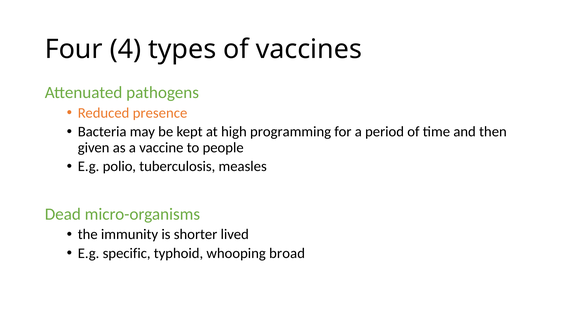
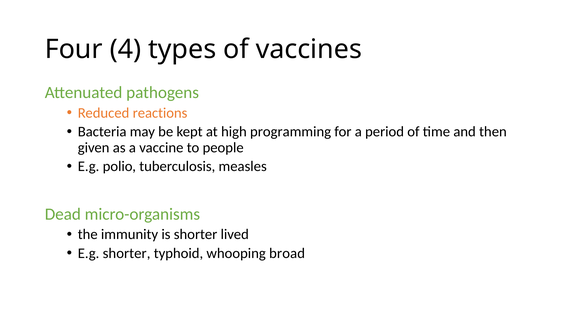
presence: presence -> reactions (160, 113)
E.g specific: specific -> shorter (127, 253)
